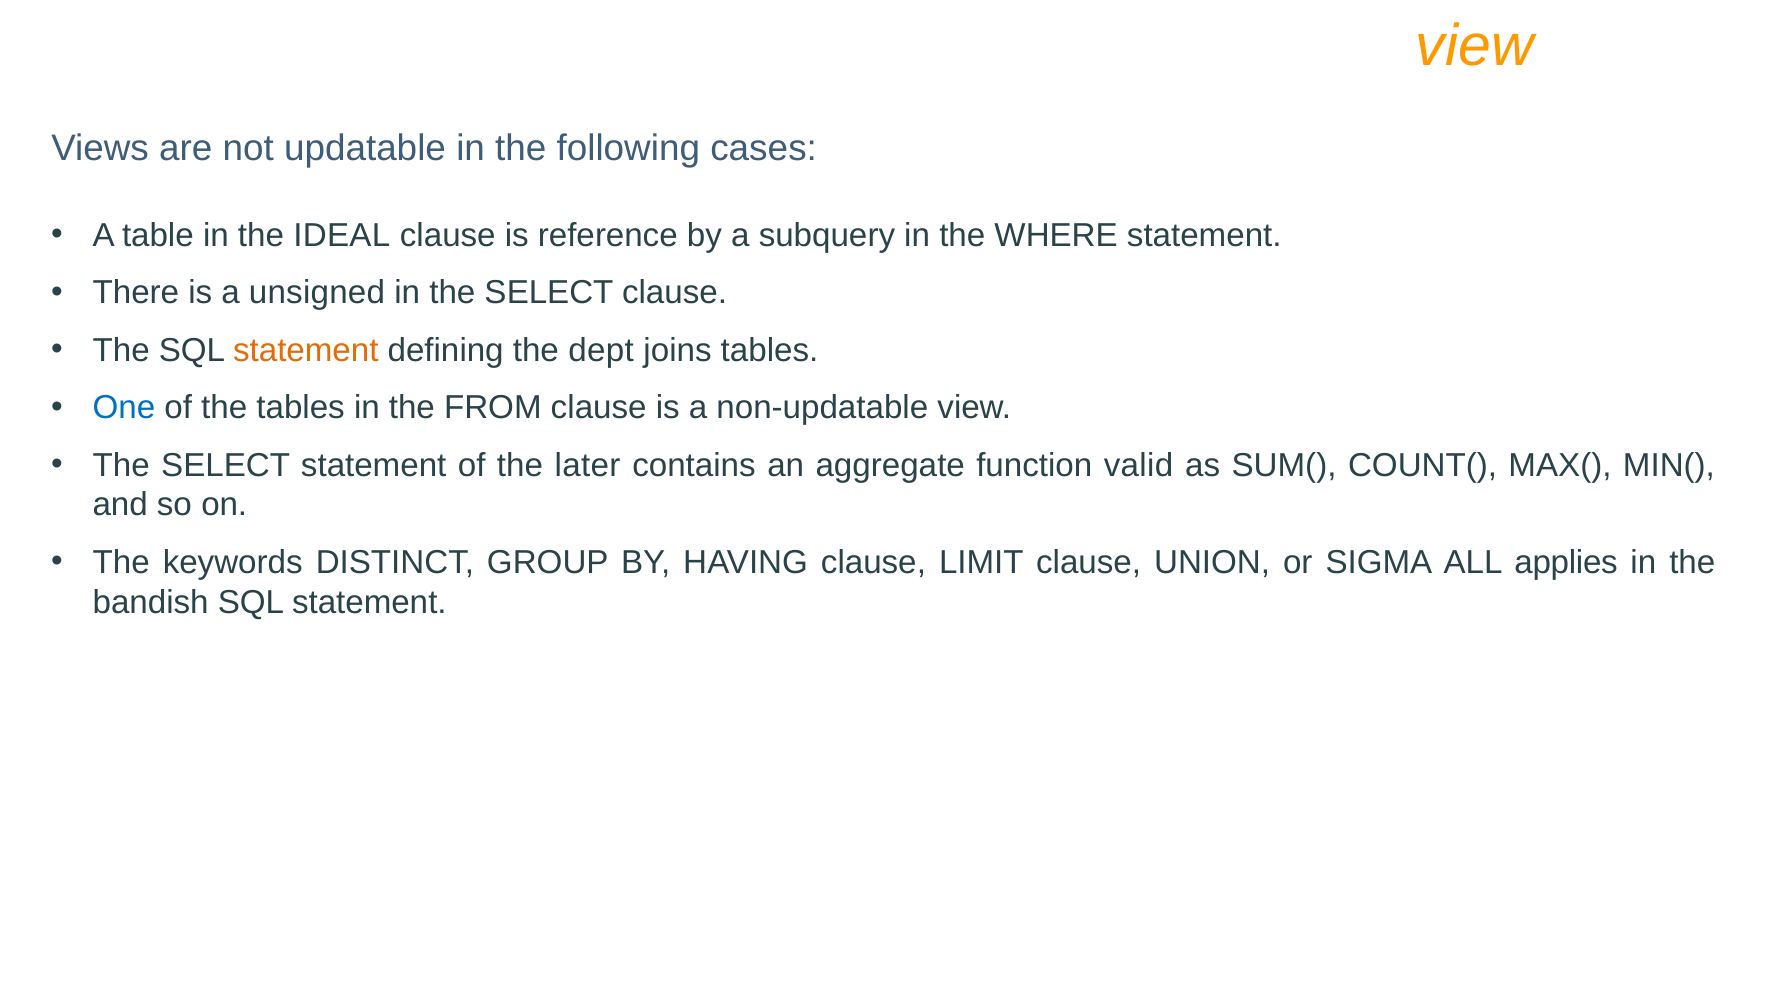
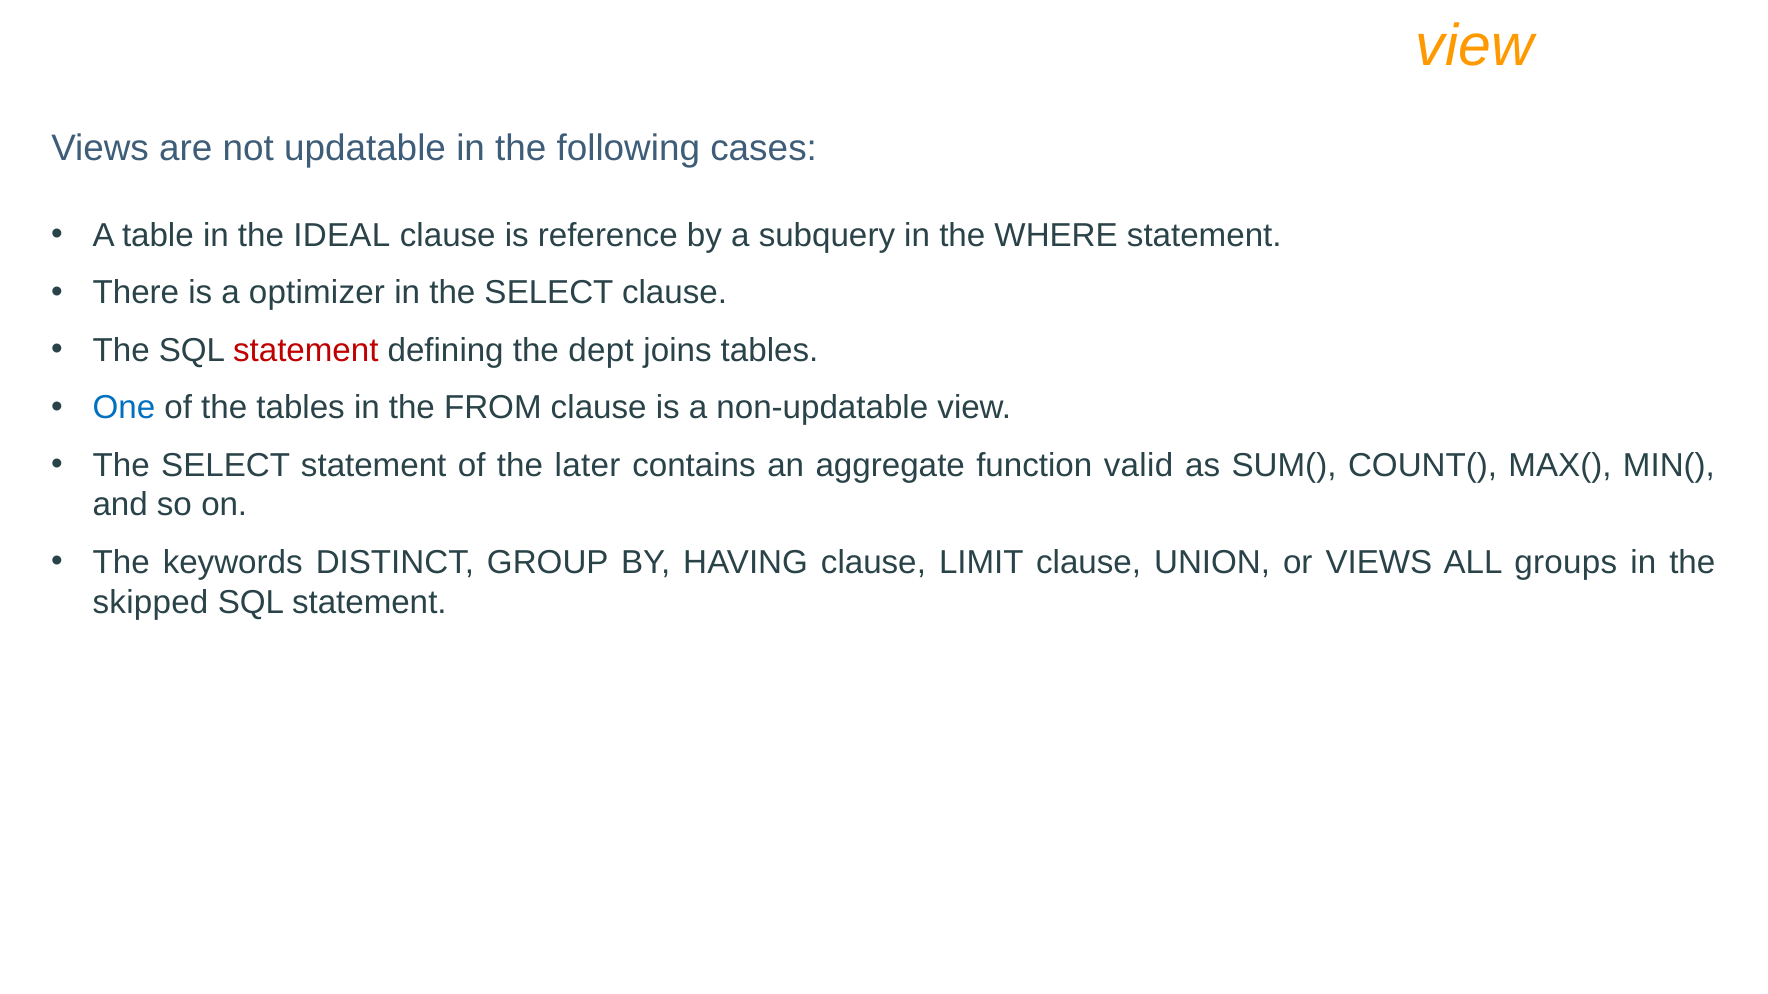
unsigned: unsigned -> optimizer (317, 293)
statement colour: orange -> red (306, 351)
or SIGMA: SIGMA -> VIEWS (1379, 563)
applies: applies -> groups (1566, 563)
bandish: bandish -> skipped (151, 602)
